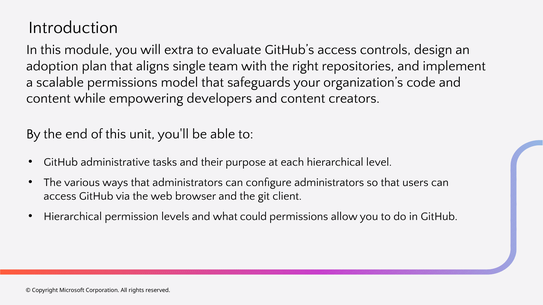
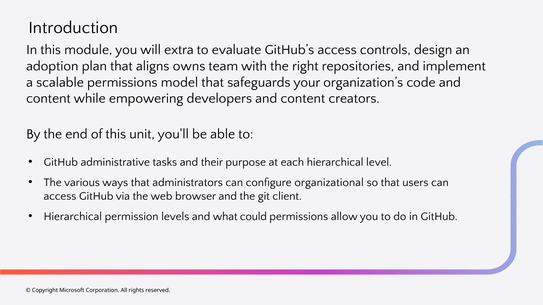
single: single -> owns (189, 66)
configure administrators: administrators -> organizational (329, 183)
